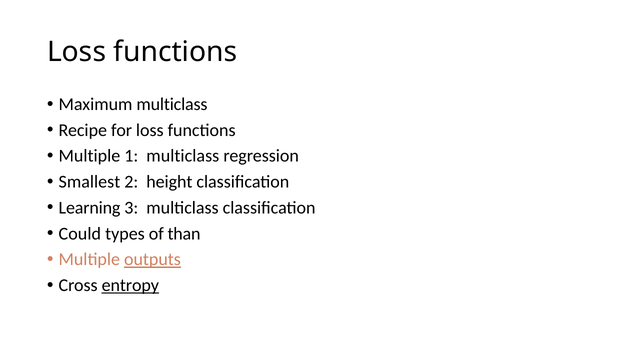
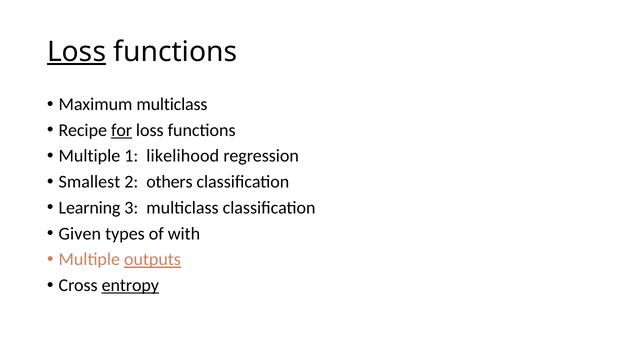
Loss underline: none -> present (77, 52)
for underline: none -> present (122, 130)
1 multiclass: multiclass -> likelihood (183, 156)
height: height -> others (169, 182)
Could: Could -> Given (80, 234)
than: than -> with (184, 234)
